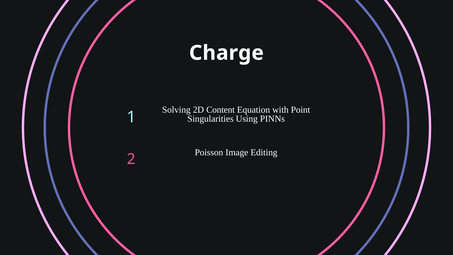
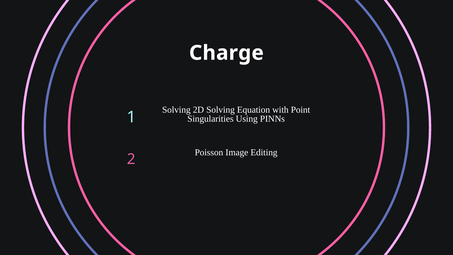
2D Content: Content -> Solving (221, 110)
